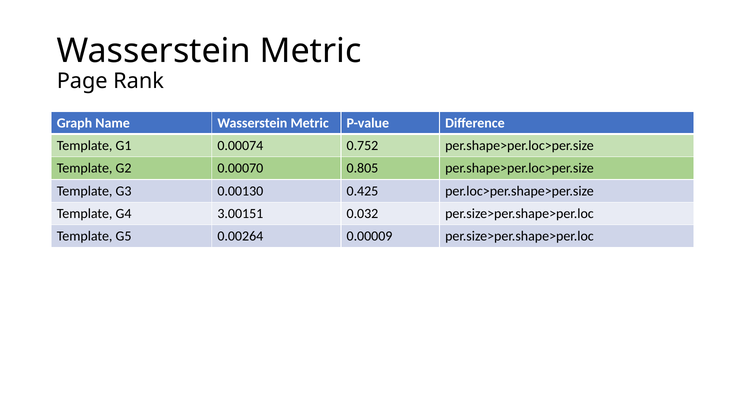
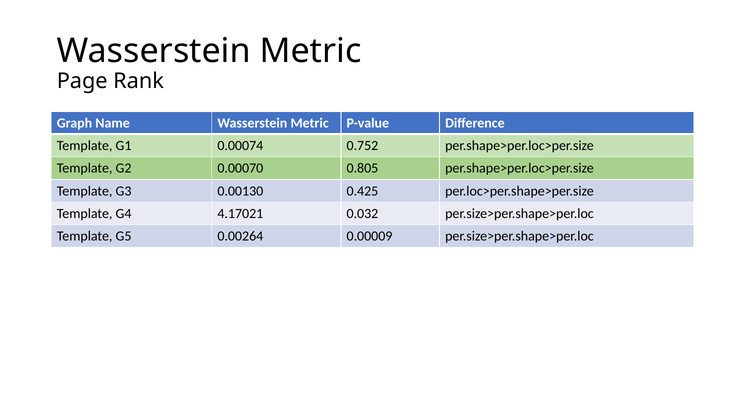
3.00151: 3.00151 -> 4.17021 (240, 214)
